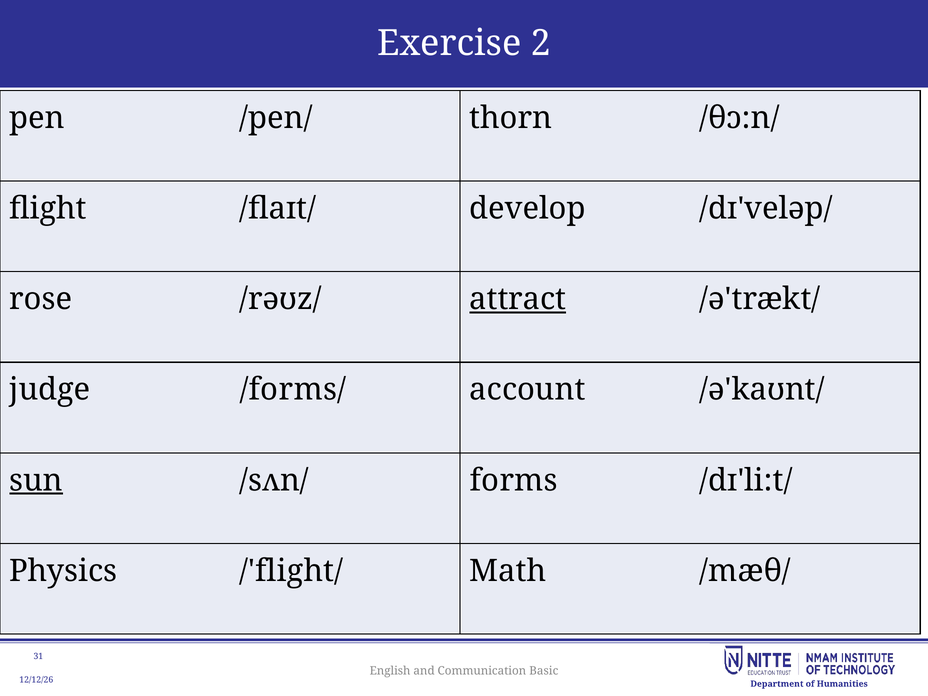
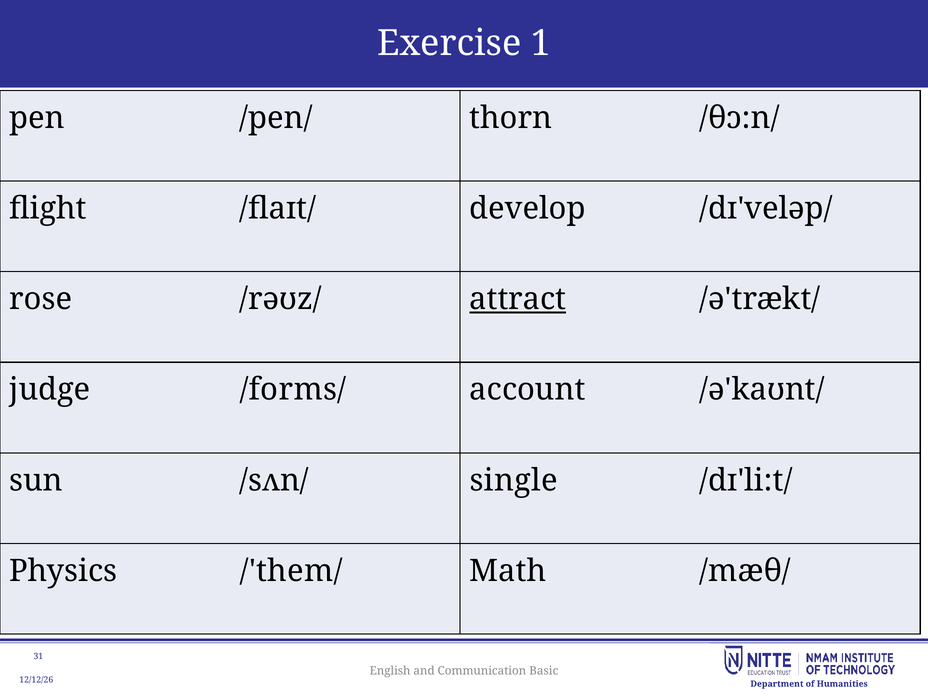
2: 2 -> 1 (541, 44)
sun underline: present -> none (36, 480)
forms: forms -> single (514, 480)
/'flight/: /'flight/ -> /'them/ (291, 571)
